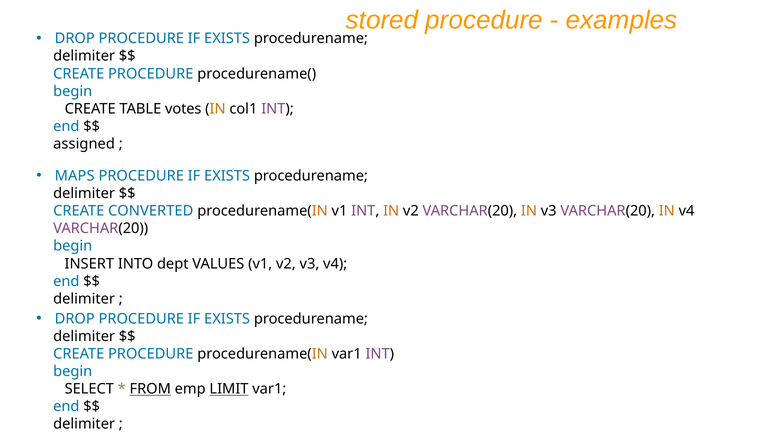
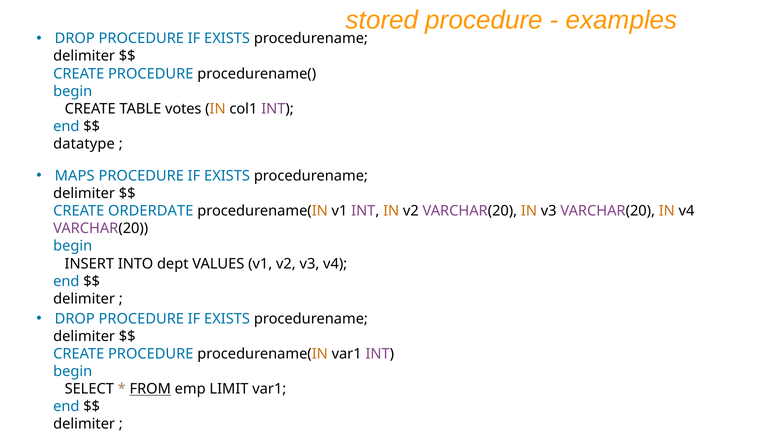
assigned: assigned -> datatype (84, 144)
CONVERTED: CONVERTED -> ORDERDATE (151, 211)
LIMIT underline: present -> none (229, 389)
